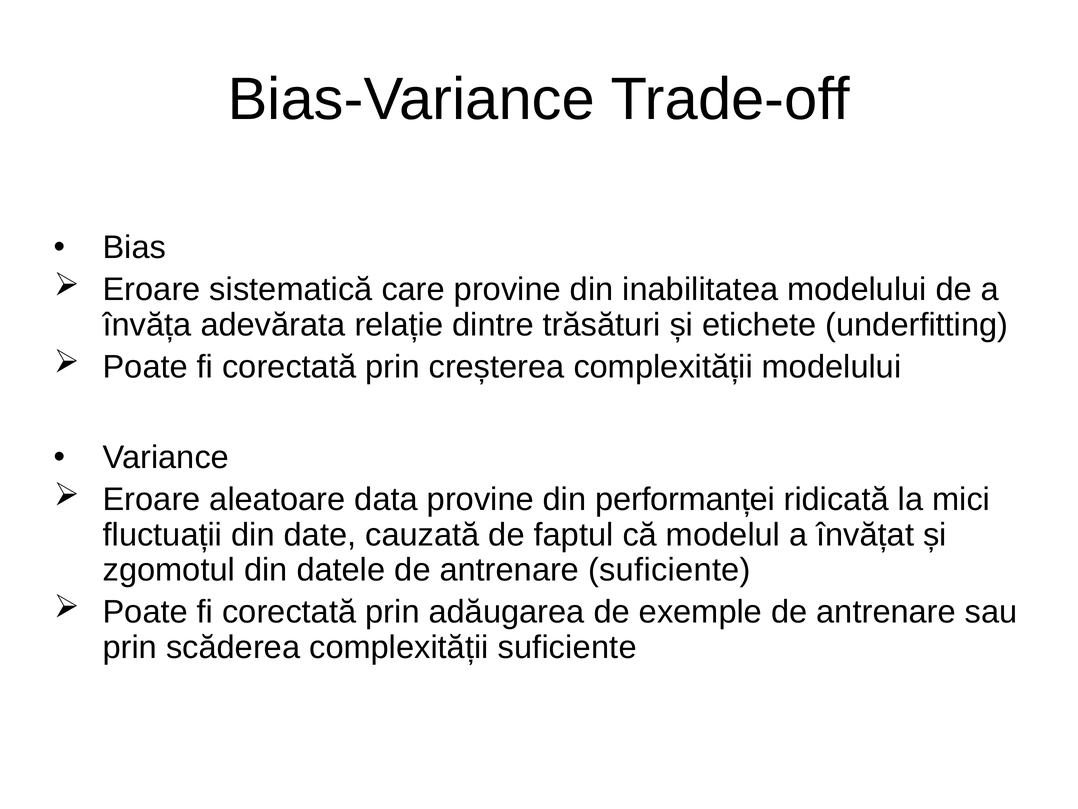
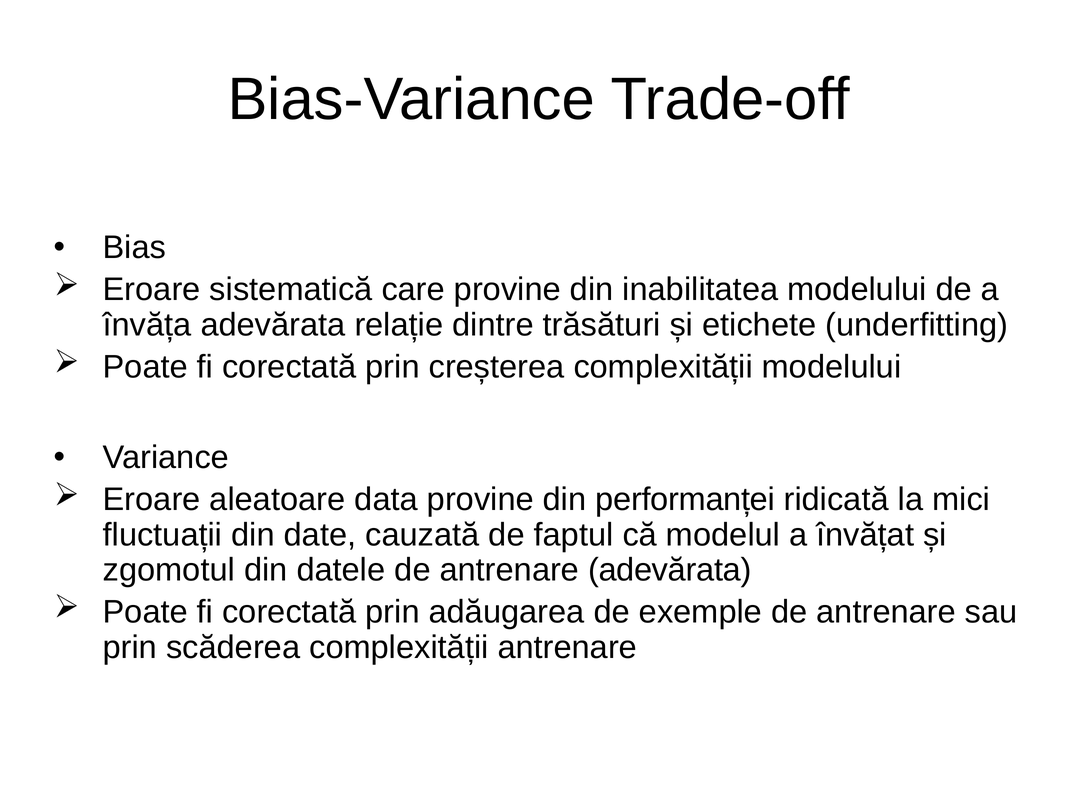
antrenare suficiente: suficiente -> adevărata (670, 570)
complexității suficiente: suficiente -> antrenare (567, 647)
